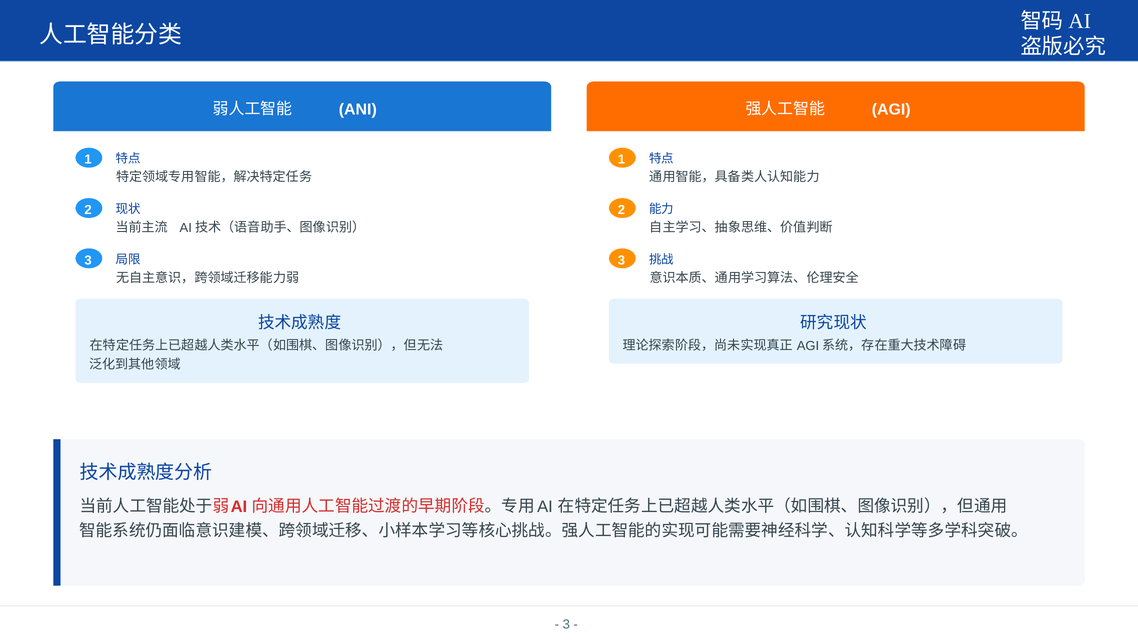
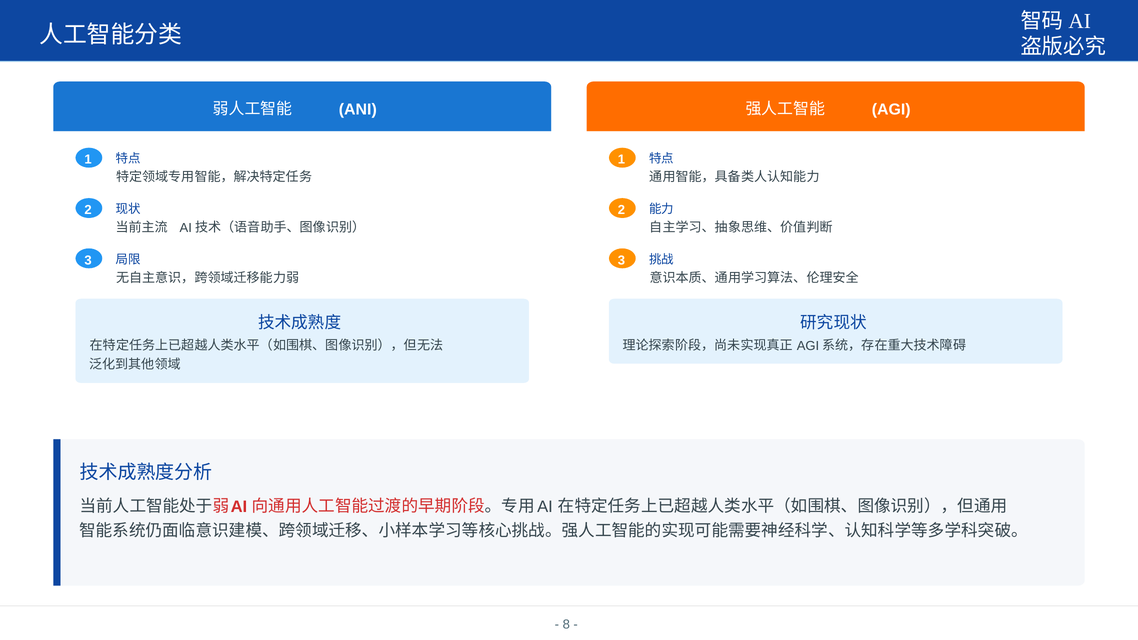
3: 3 -> 8 (566, 625)
